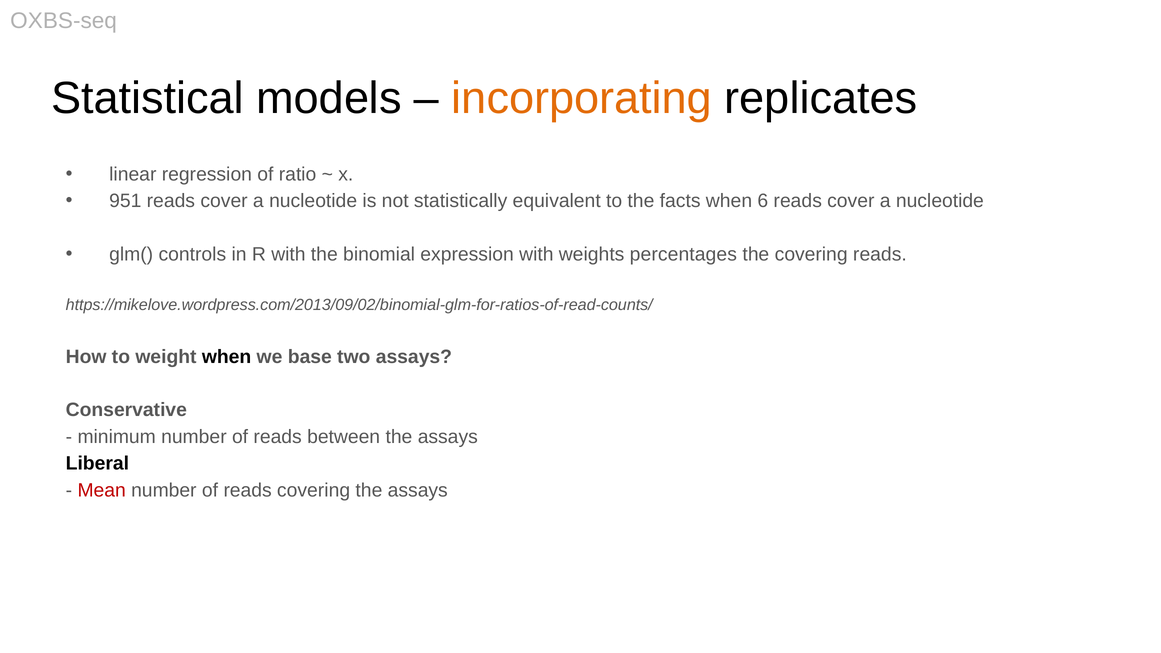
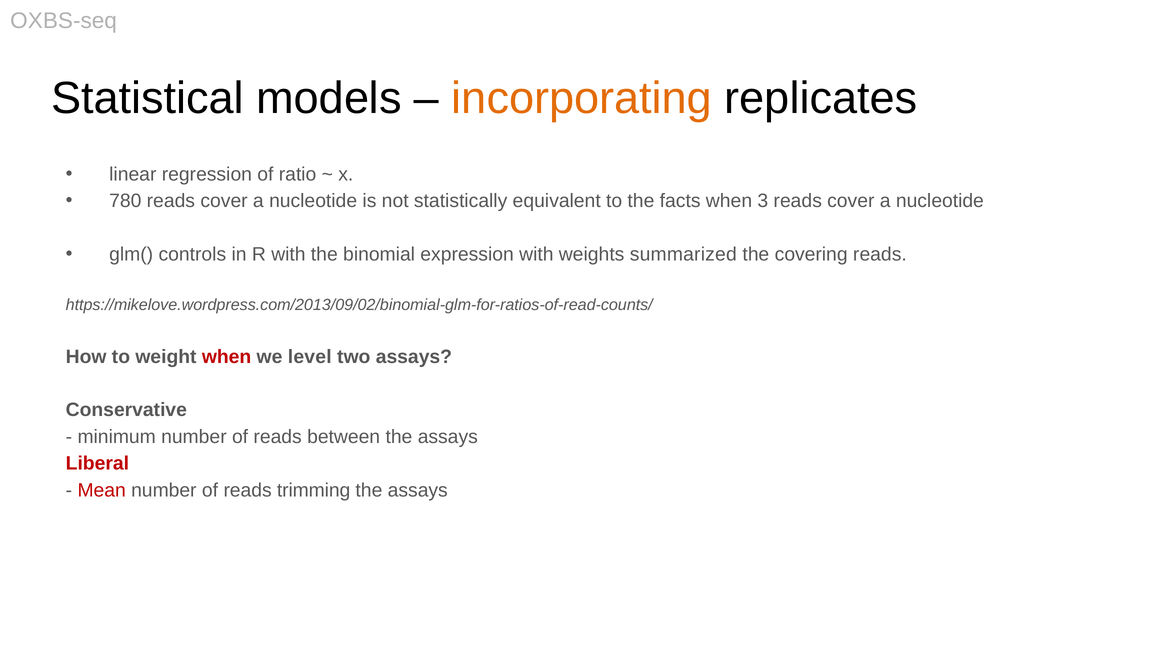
951: 951 -> 780 (125, 201)
6: 6 -> 3 (763, 201)
percentages: percentages -> summarized (683, 254)
when colour: black -> red (227, 357)
base: base -> level (310, 357)
Liberal colour: black -> red (97, 464)
reads covering: covering -> trimming (314, 490)
